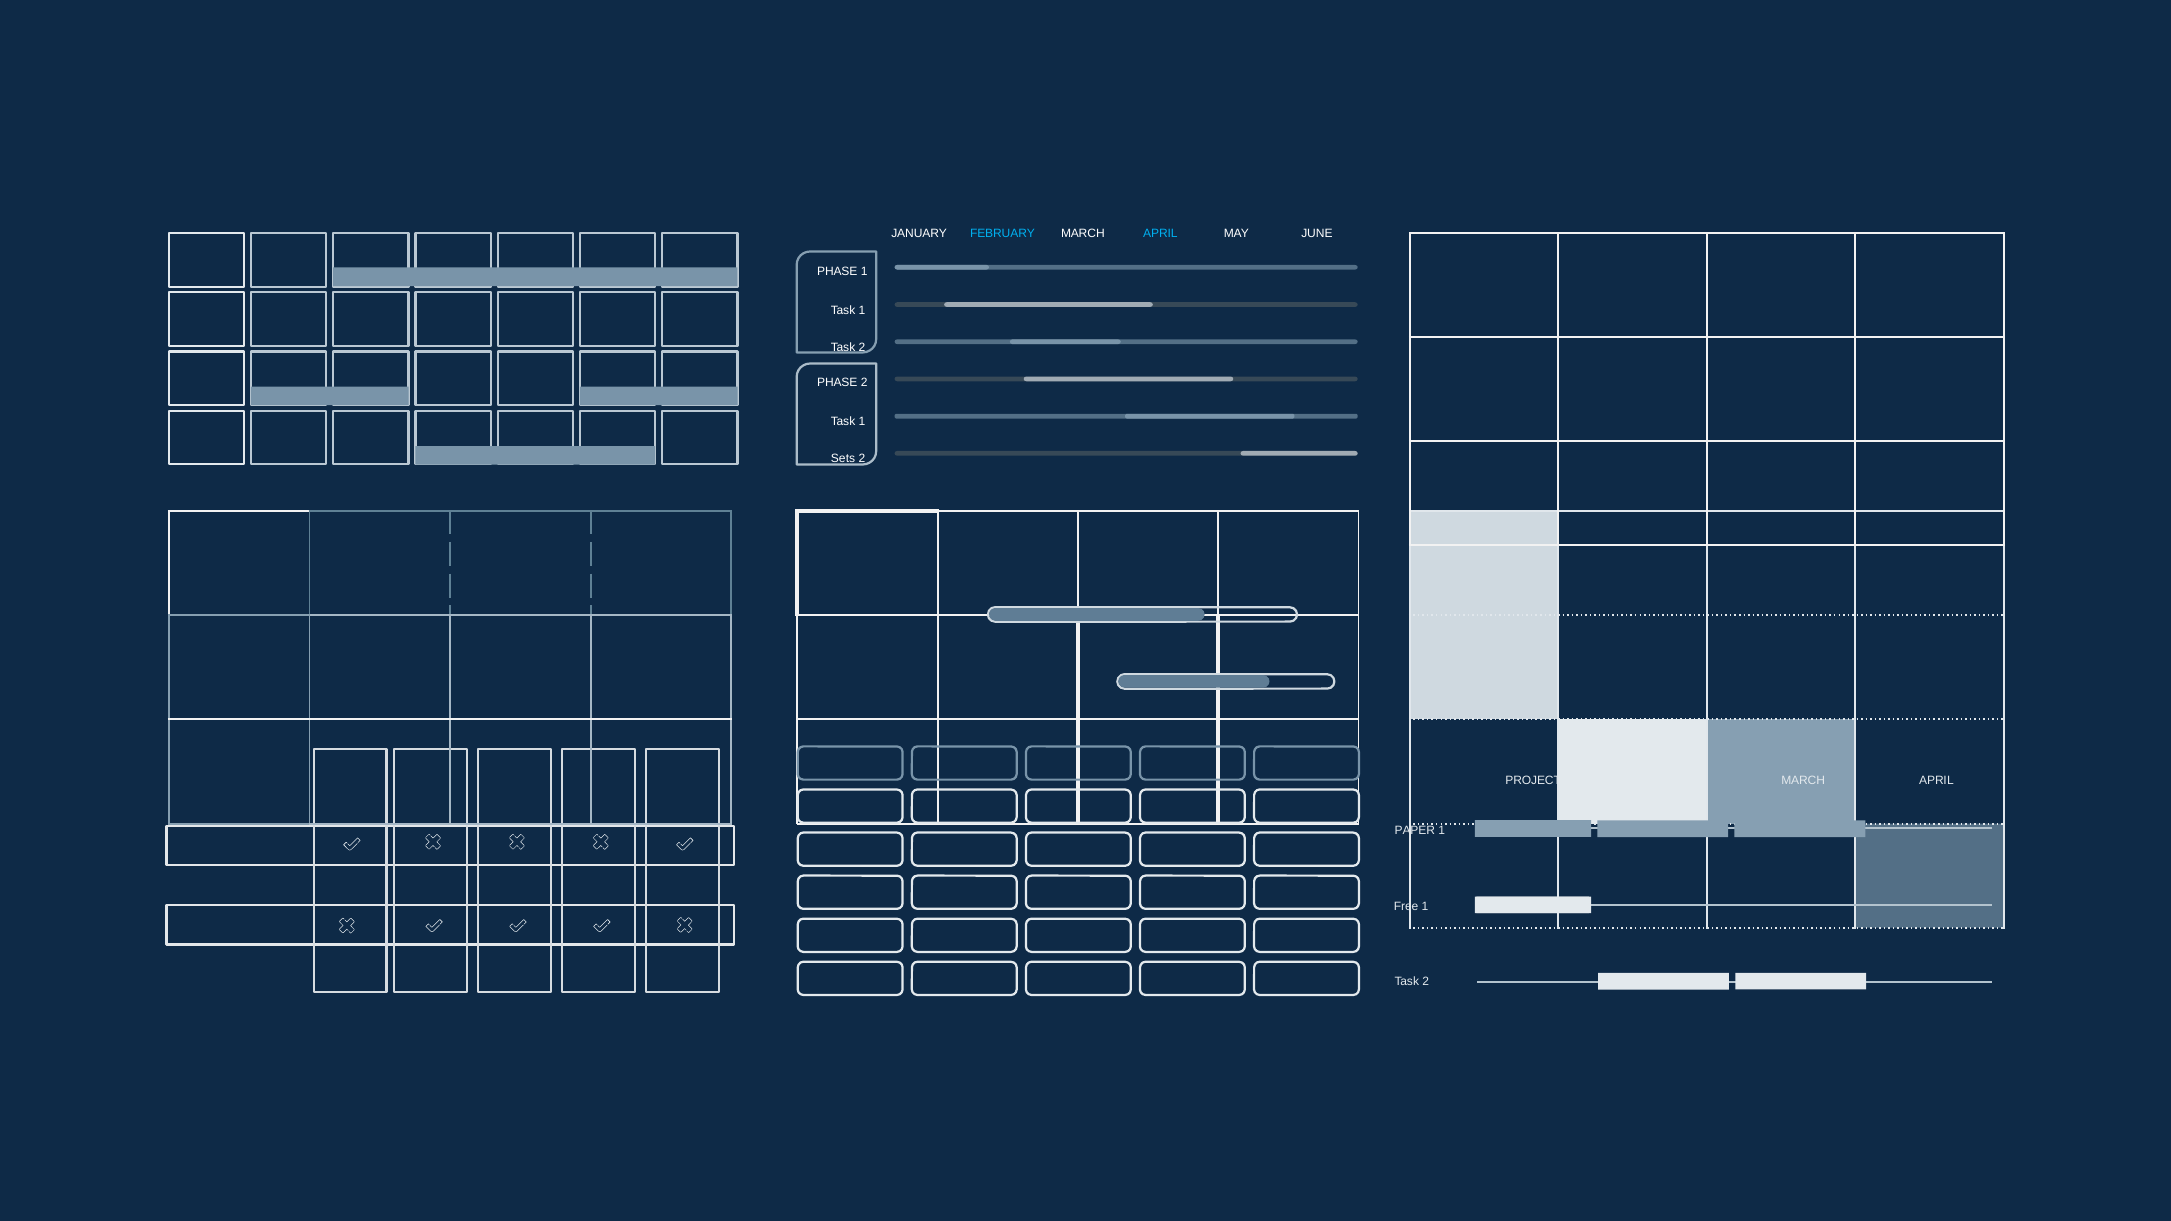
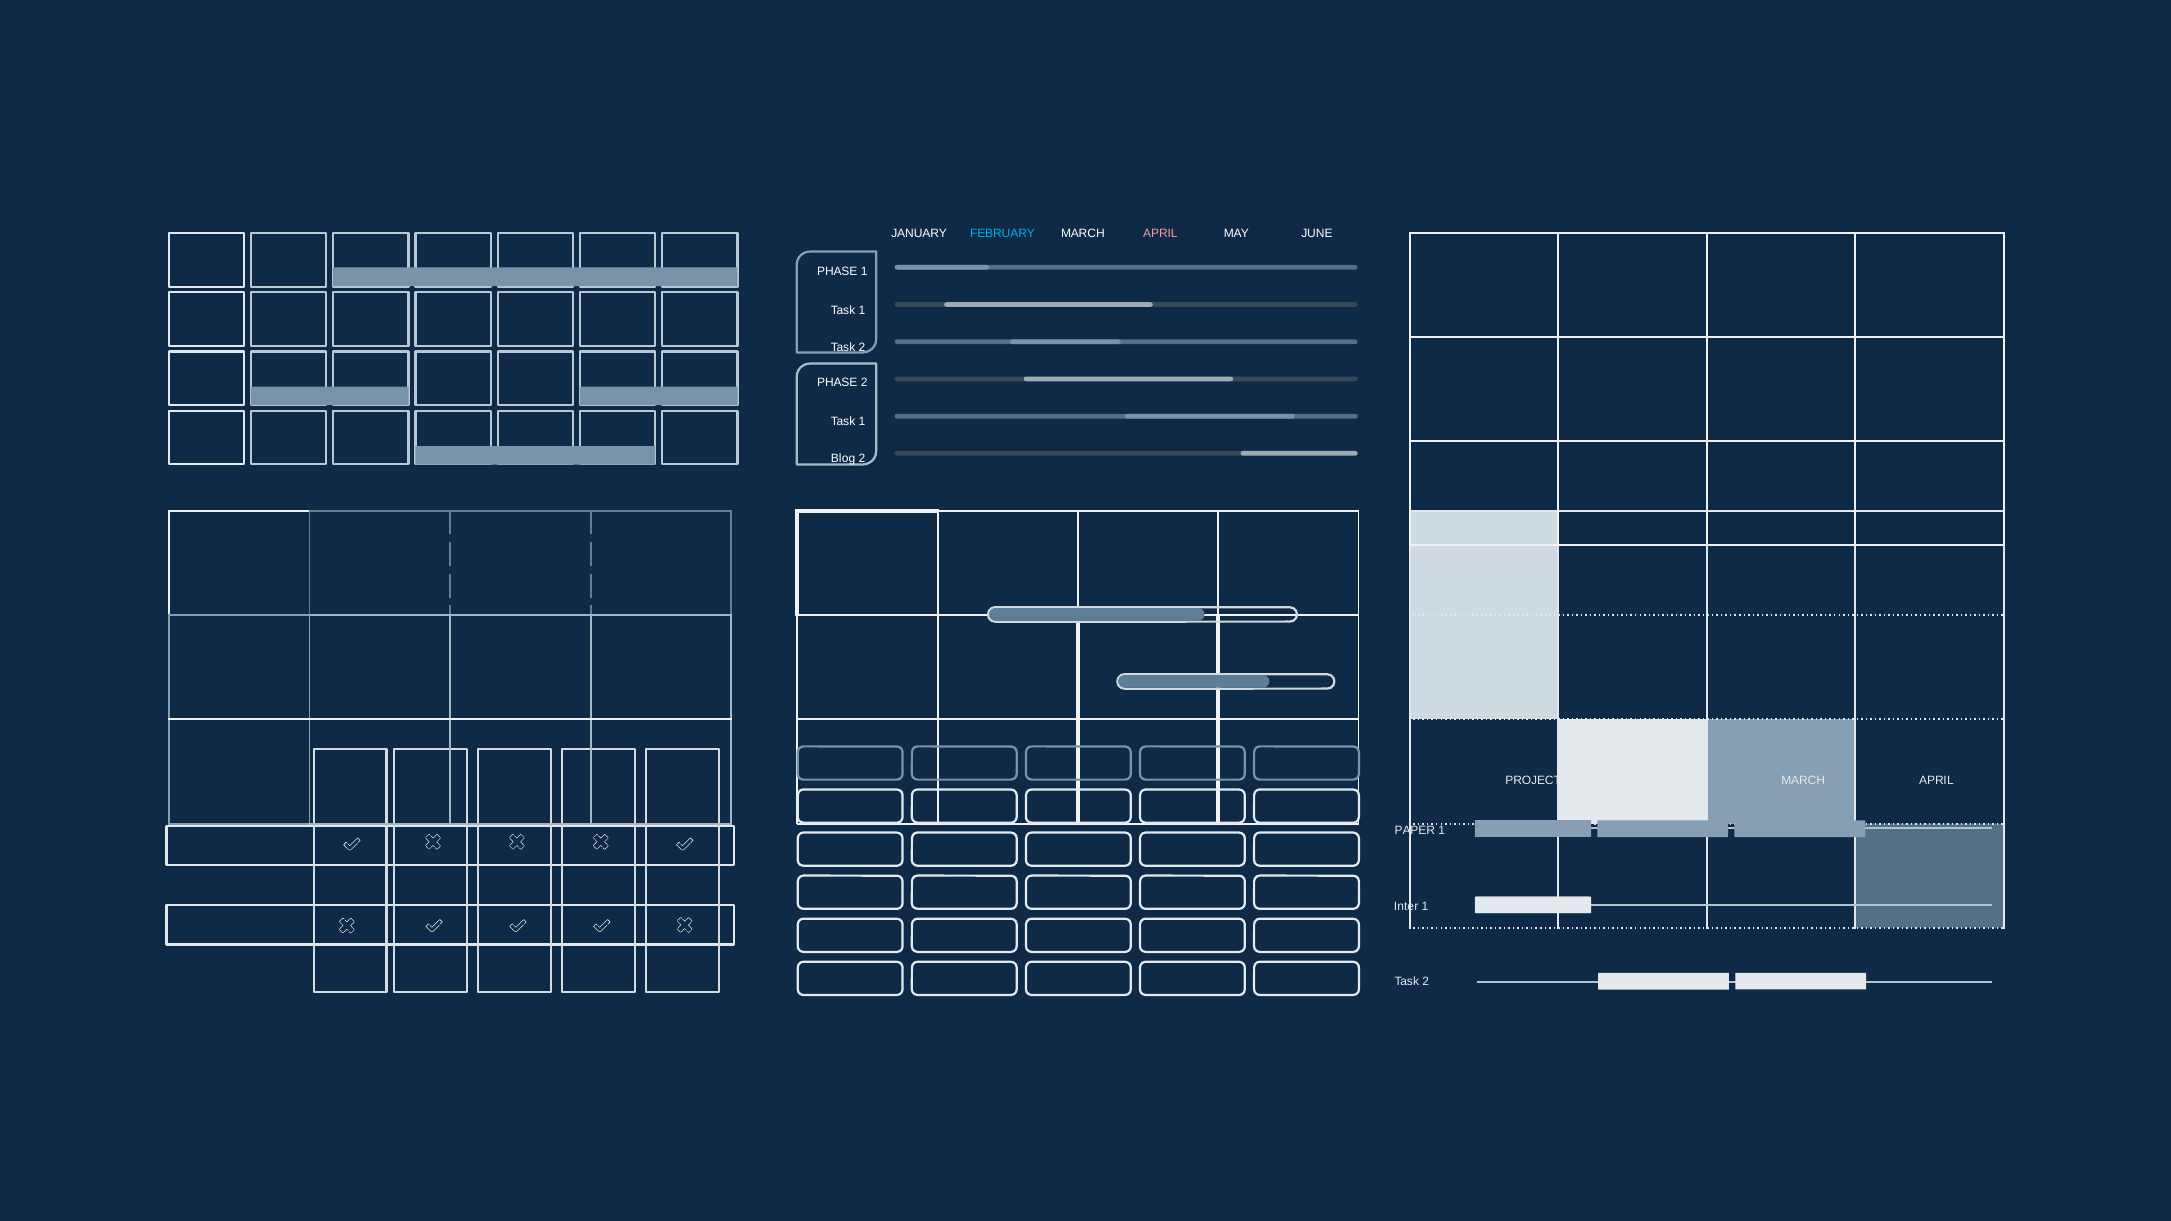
APRIL colour: light blue -> pink (1160, 234)
Sets: Sets -> Blog (843, 459)
Free: Free -> Inter (1406, 907)
